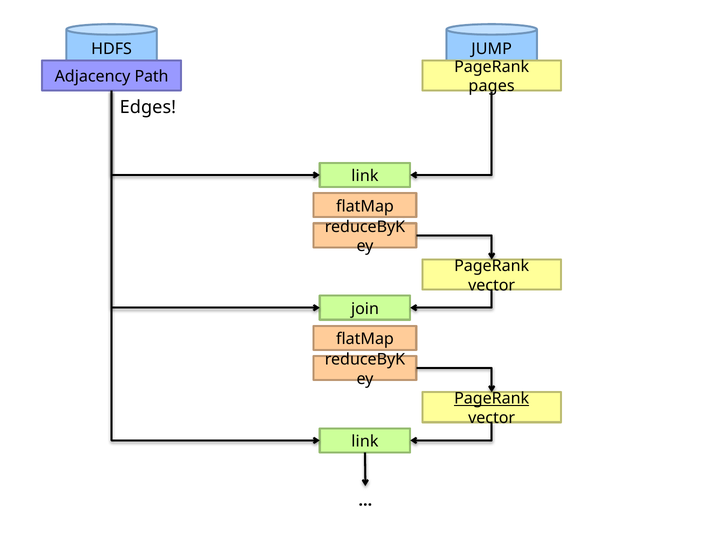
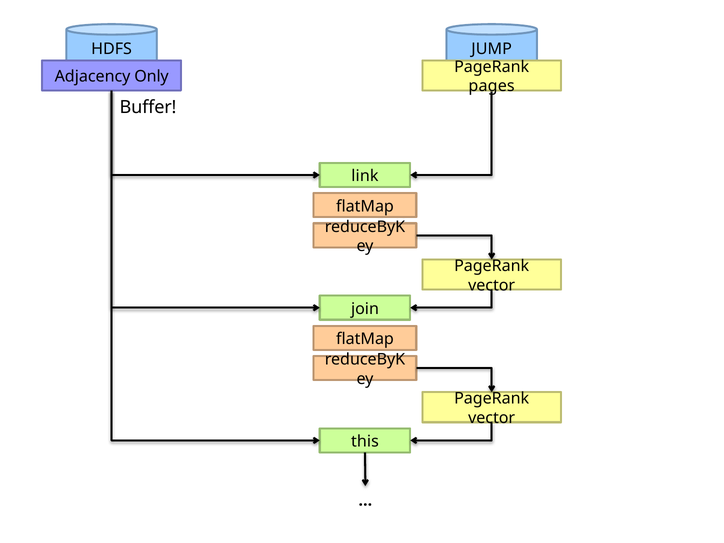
Path: Path -> Only (152, 77)
Edges: Edges -> Buffer (148, 107)
PageRank underline: present -> none (492, 399)
link: link -> this (365, 442)
